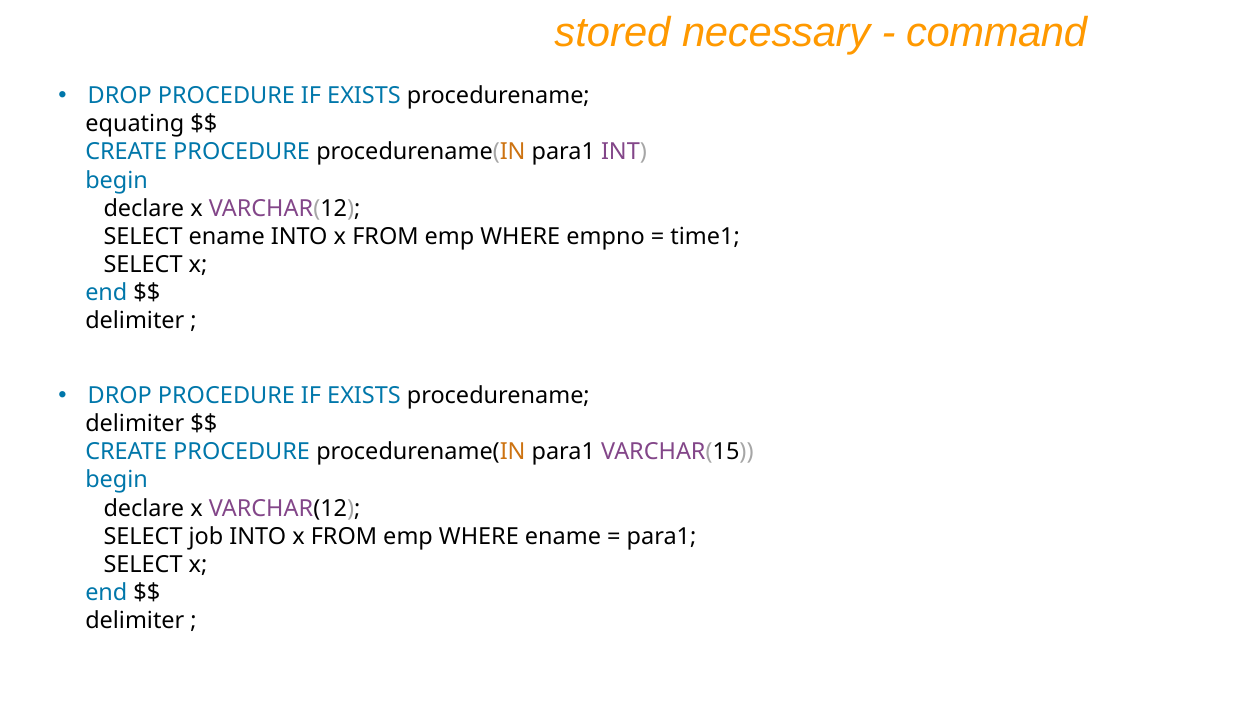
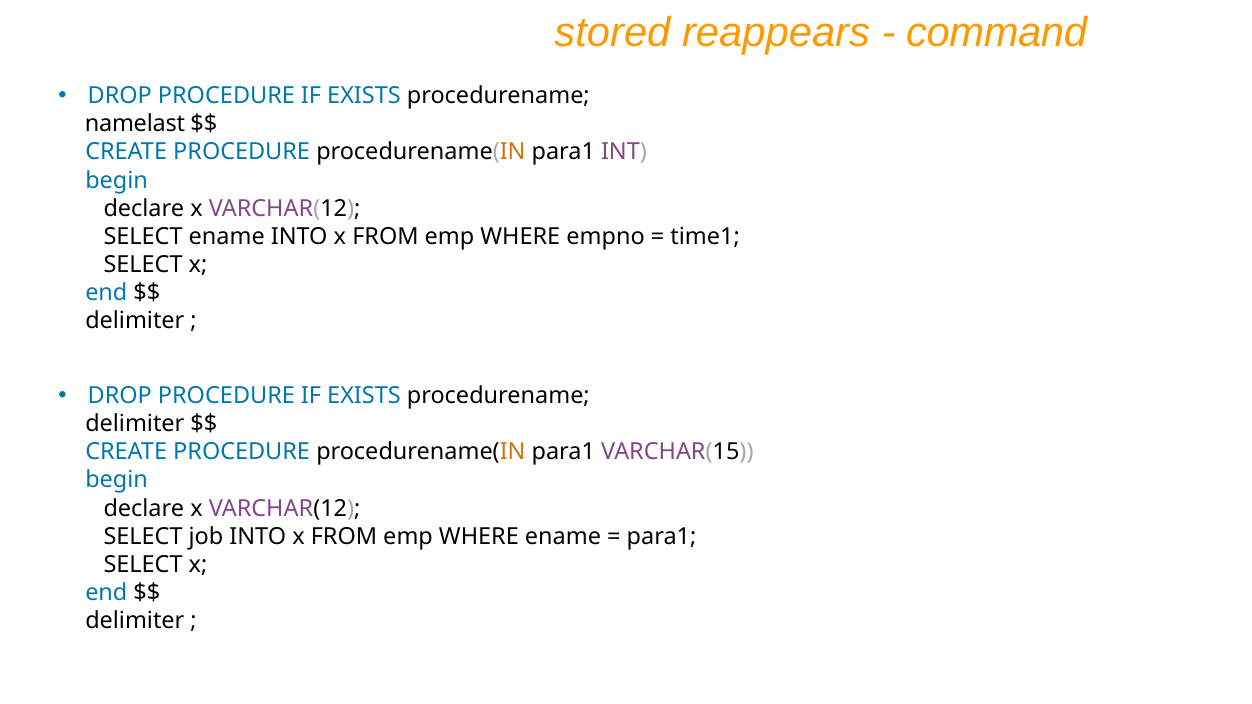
necessary: necessary -> reappears (776, 33)
equating: equating -> namelast (135, 124)
